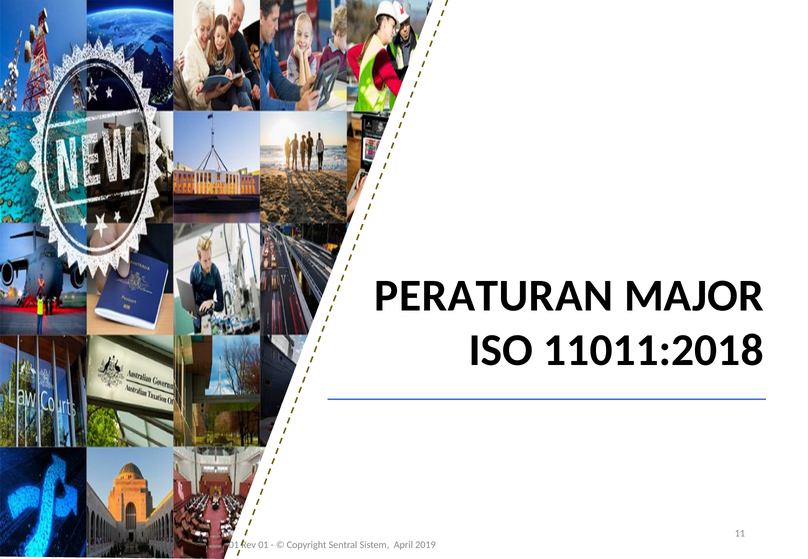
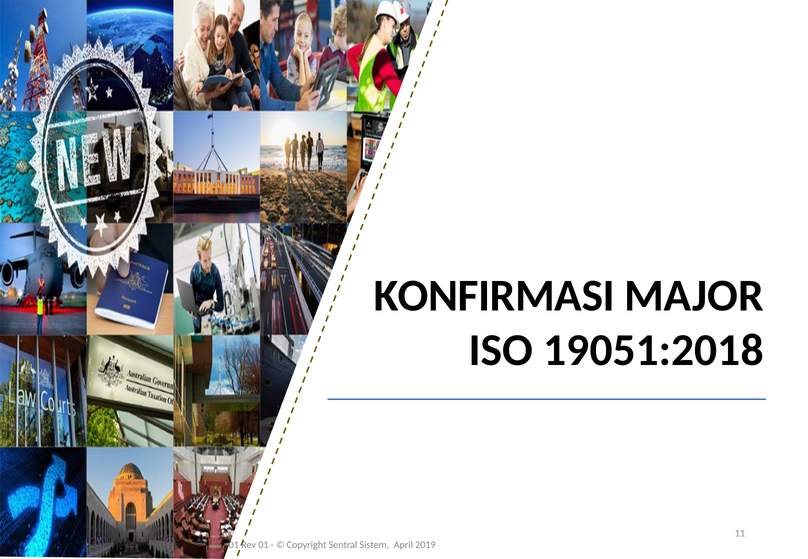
PERATURAN: PERATURAN -> KONFIRMASI (494, 296)
11011:2018: 11011:2018 -> 19051:2018 (653, 351)
